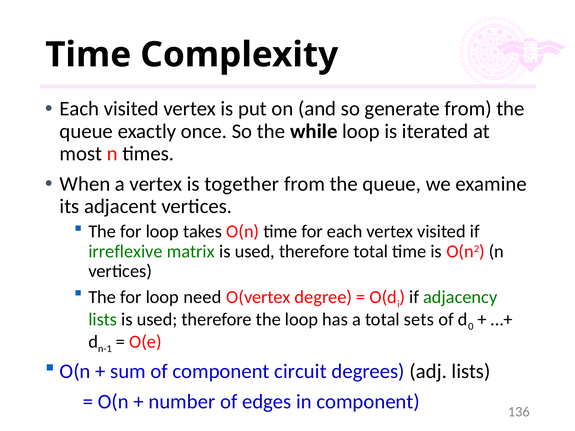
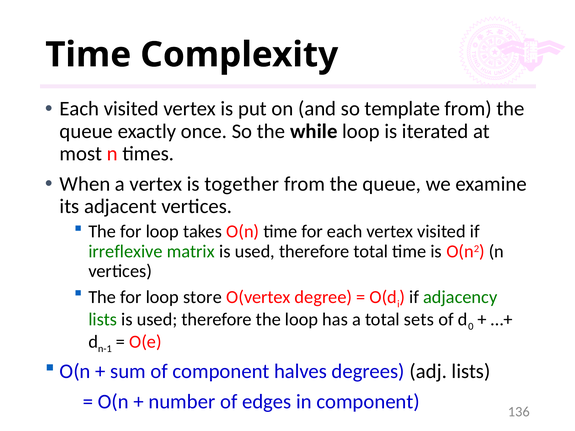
generate: generate -> template (402, 109)
need: need -> store (202, 297)
circuit: circuit -> halves (301, 372)
